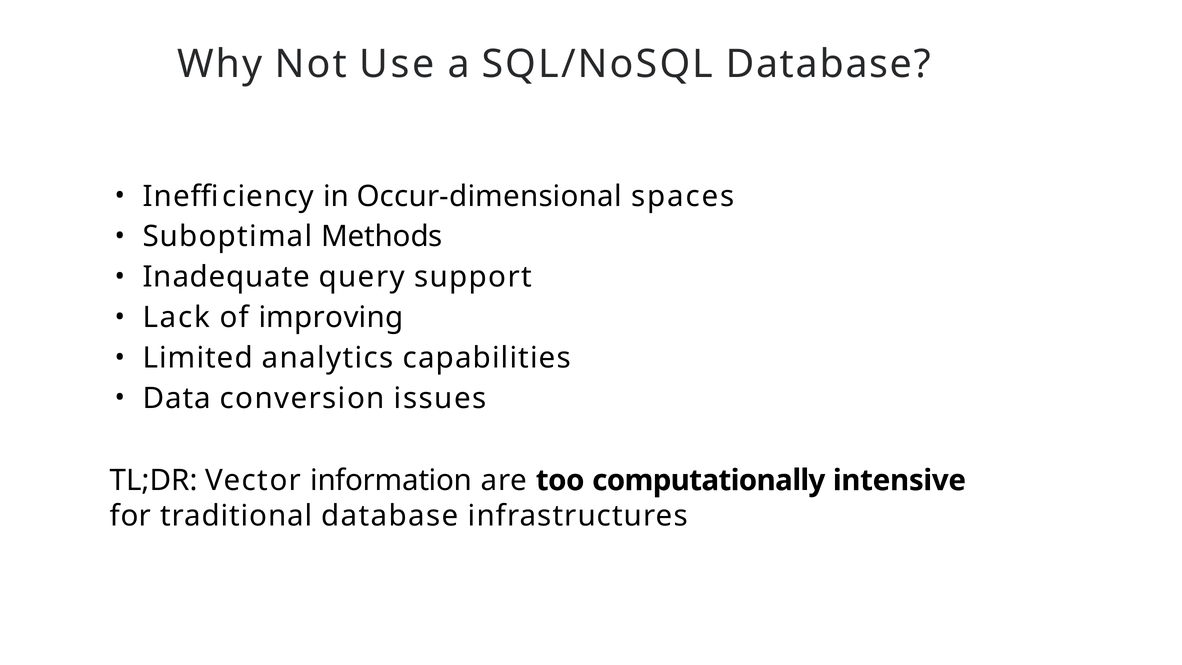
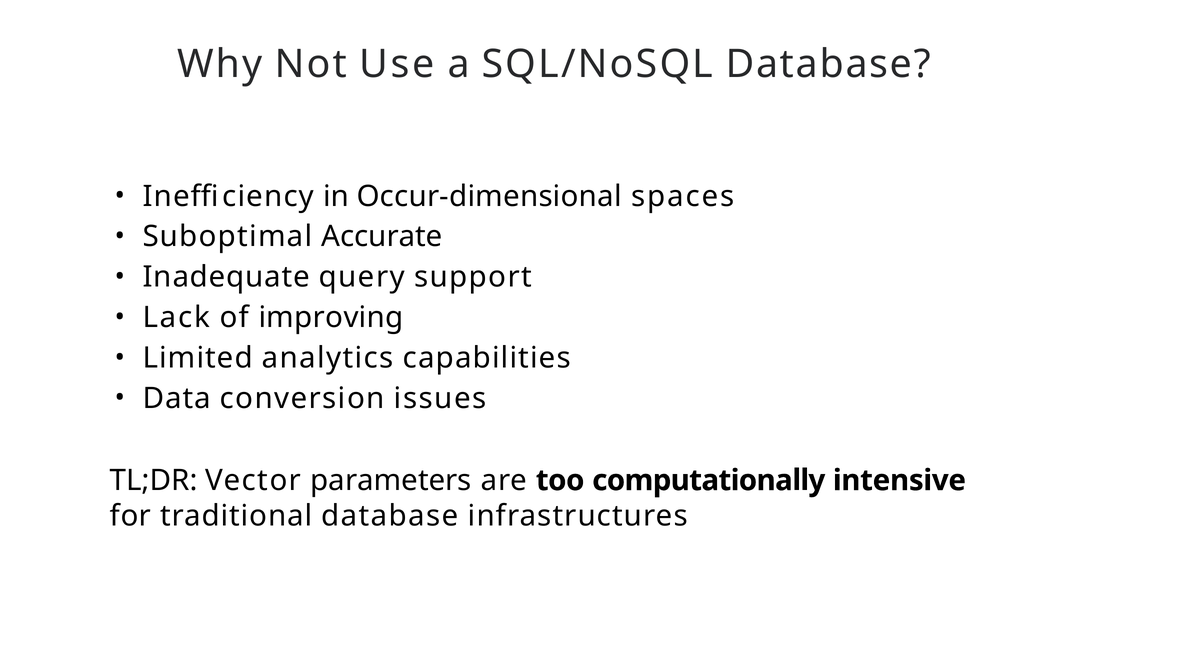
Methods: Methods -> Accurate (382, 237)
information: information -> parameters (391, 480)
